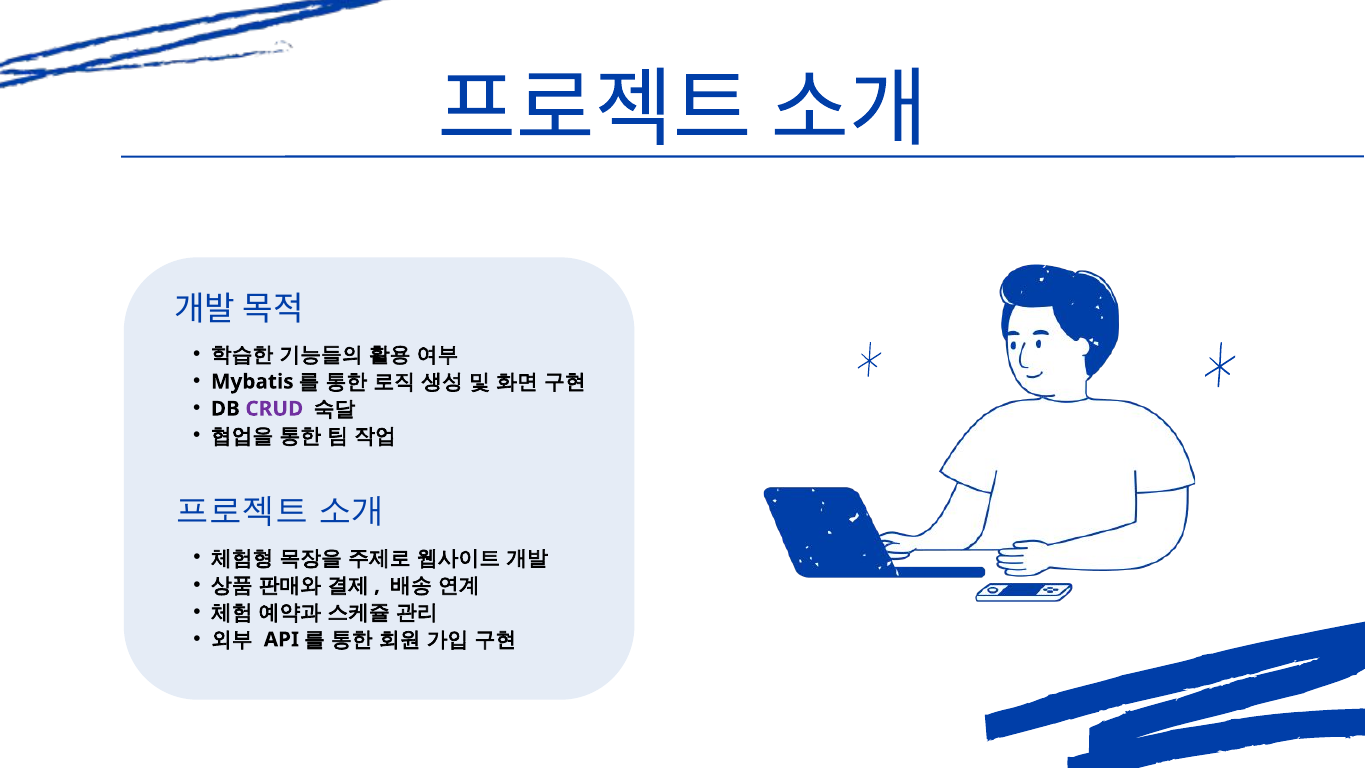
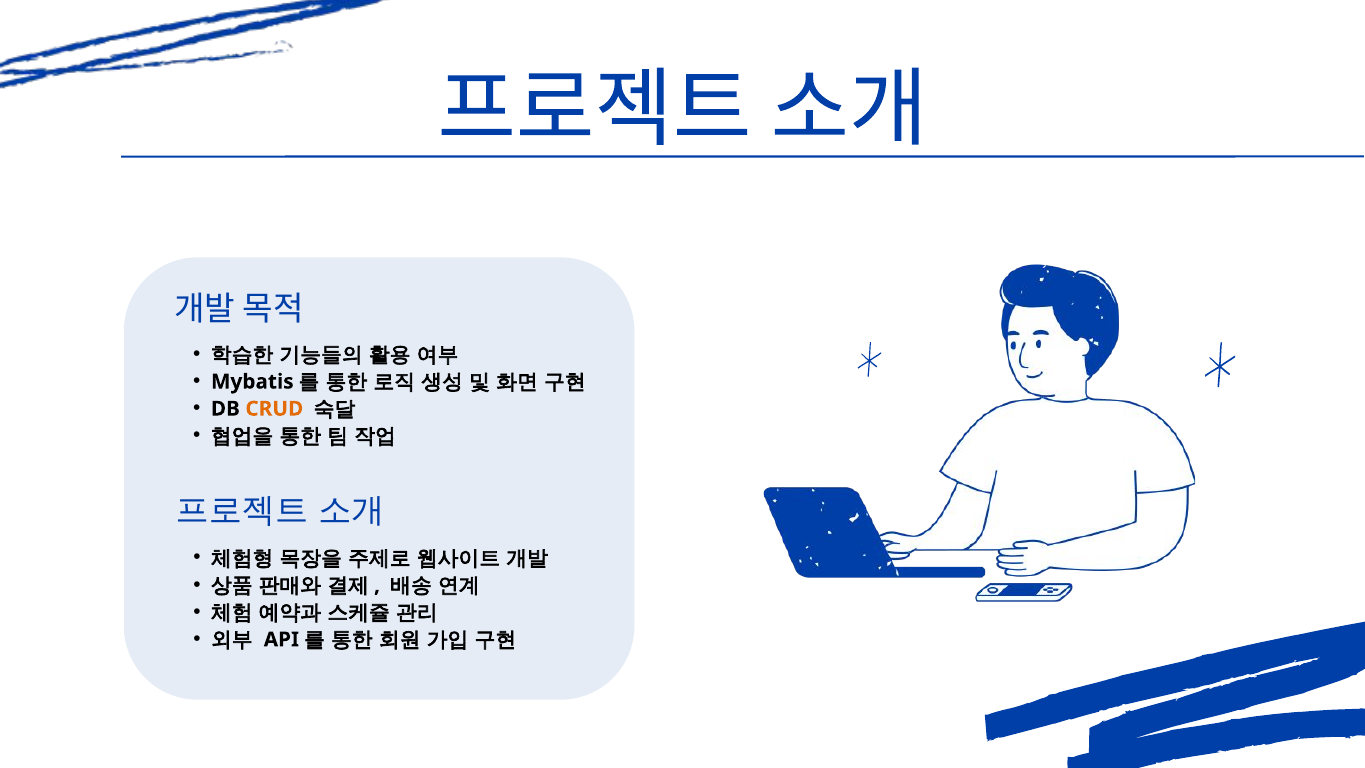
CRUD colour: purple -> orange (274, 409)
